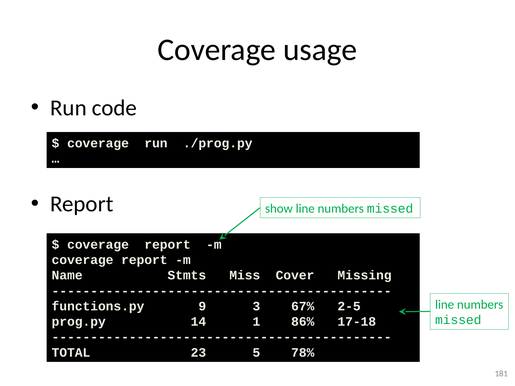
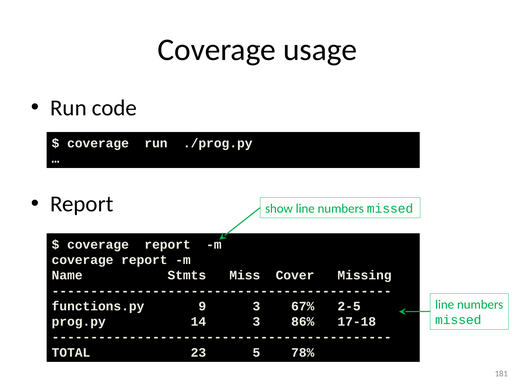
14 1: 1 -> 3 (256, 322)
